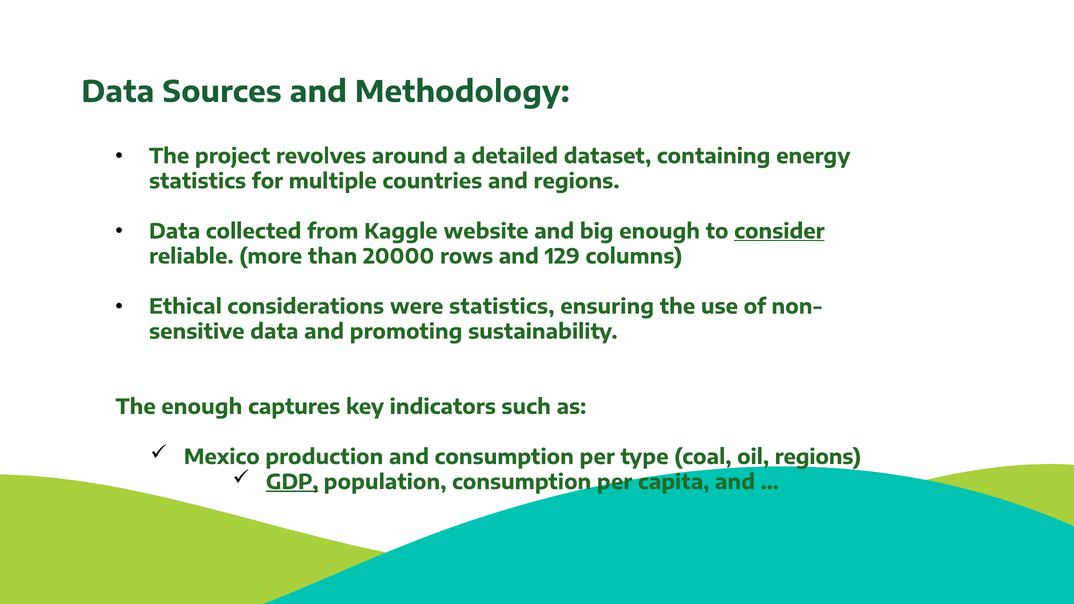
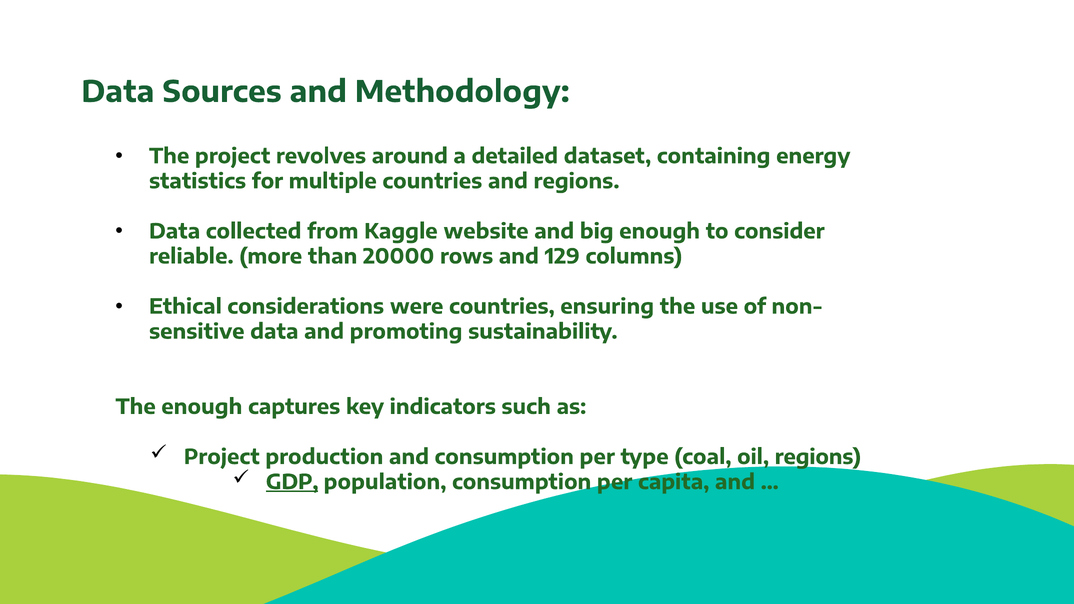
consider underline: present -> none (779, 232)
were statistics: statistics -> countries (502, 307)
Mexico: Mexico -> Project (222, 457)
